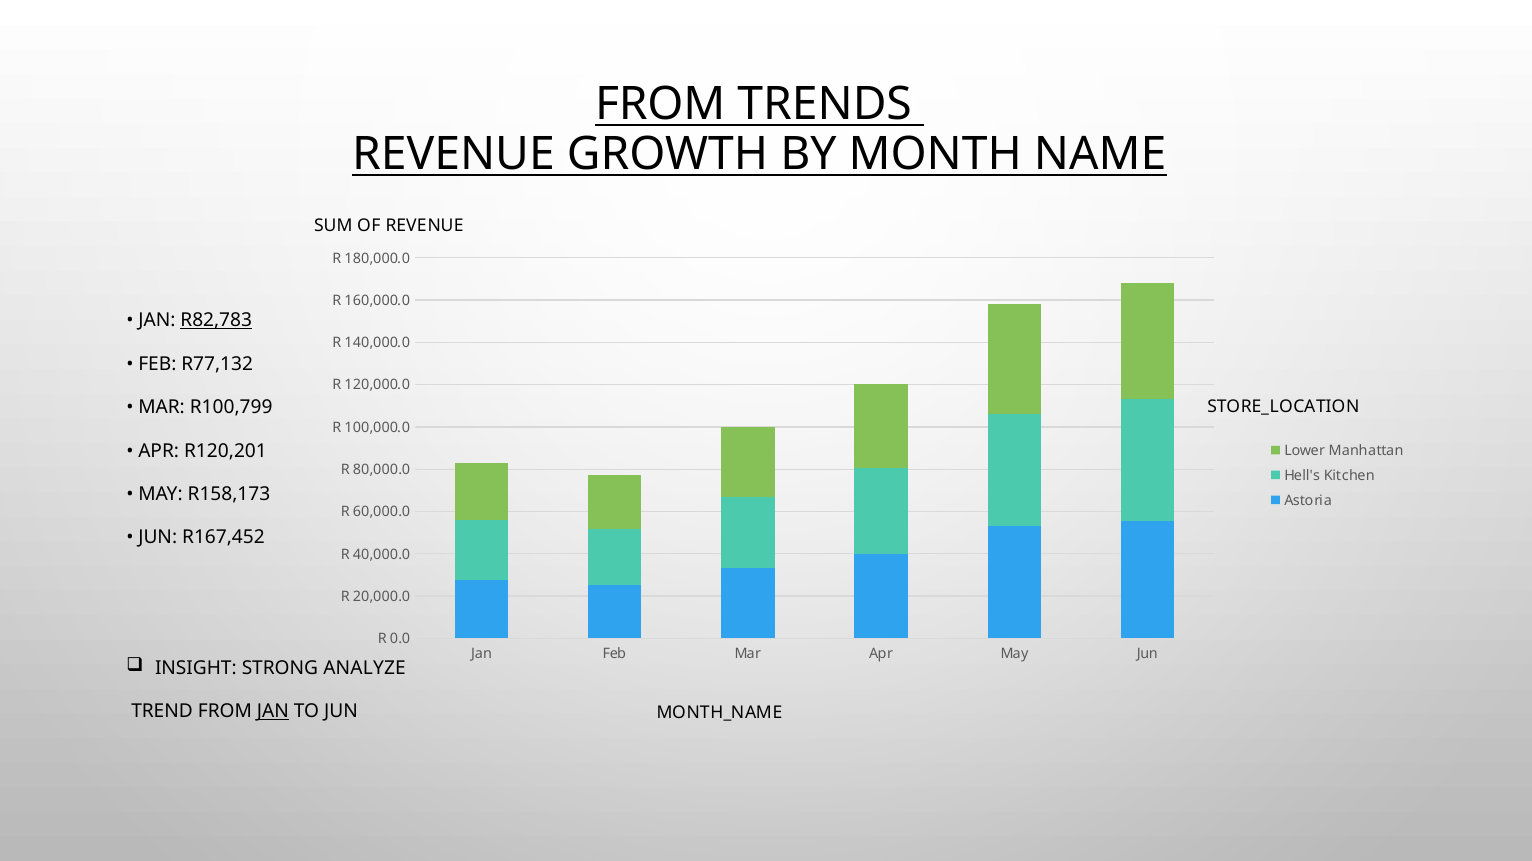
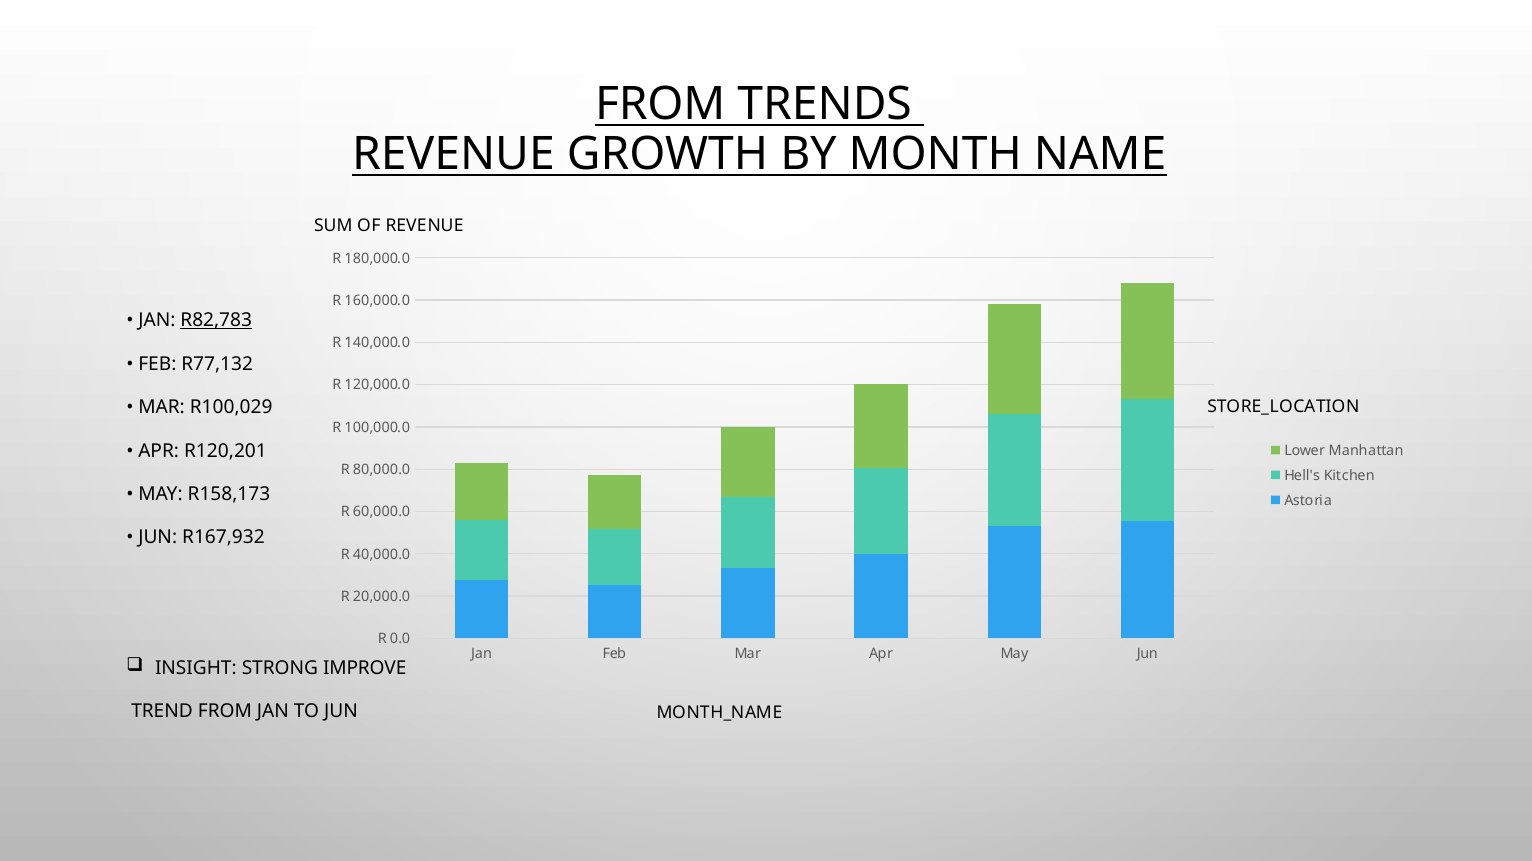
R100,799: R100,799 -> R100,029 (231, 408)
R167,452: R167,452 -> R167,932 (223, 538)
ANALYZE: ANALYZE -> IMPROVE (365, 669)
JAN underline: present -> none (273, 712)
